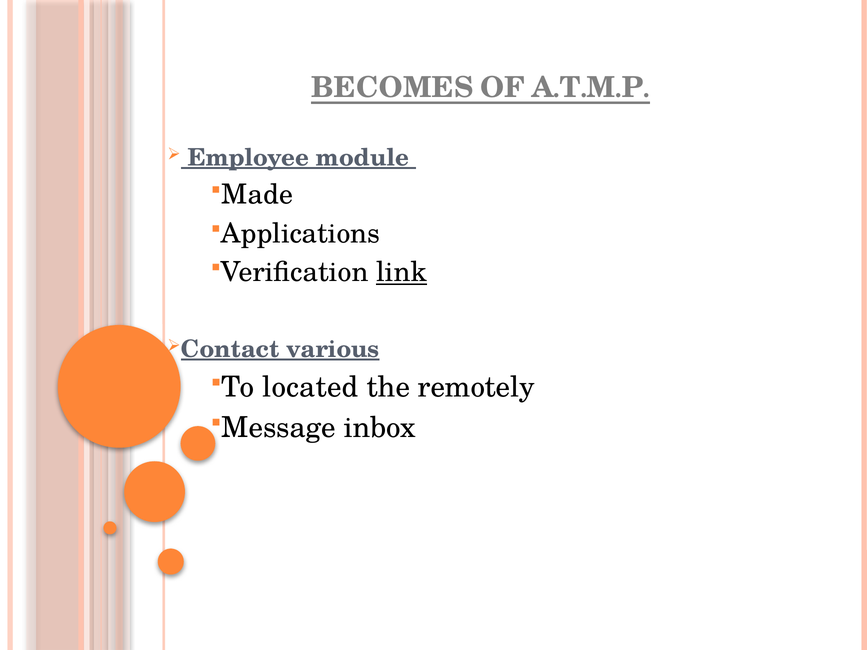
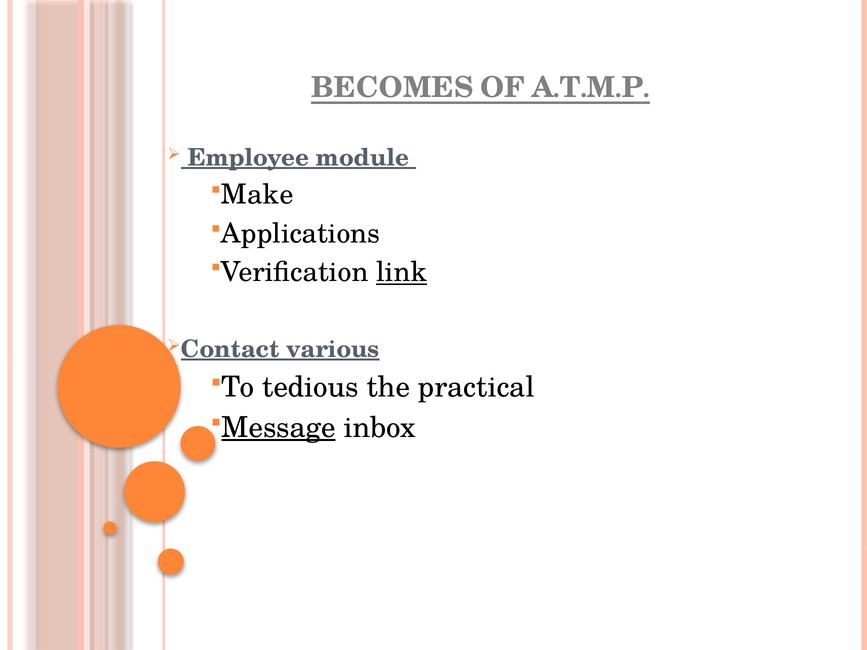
Made: Made -> Make (257, 195)
located: located -> tedious (311, 387)
remotely: remotely -> practical (476, 387)
Message underline: none -> present (279, 428)
